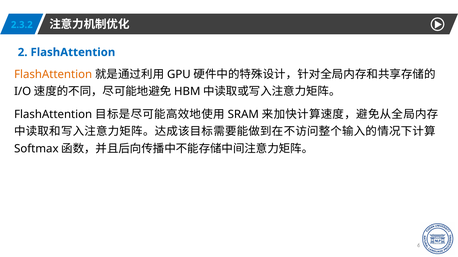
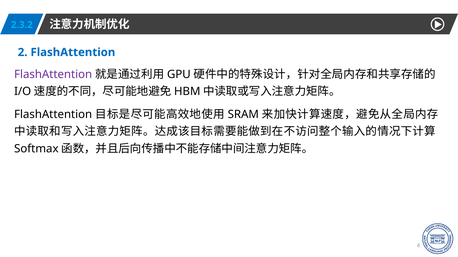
FlashAttention colour: orange -> purple (53, 75)
